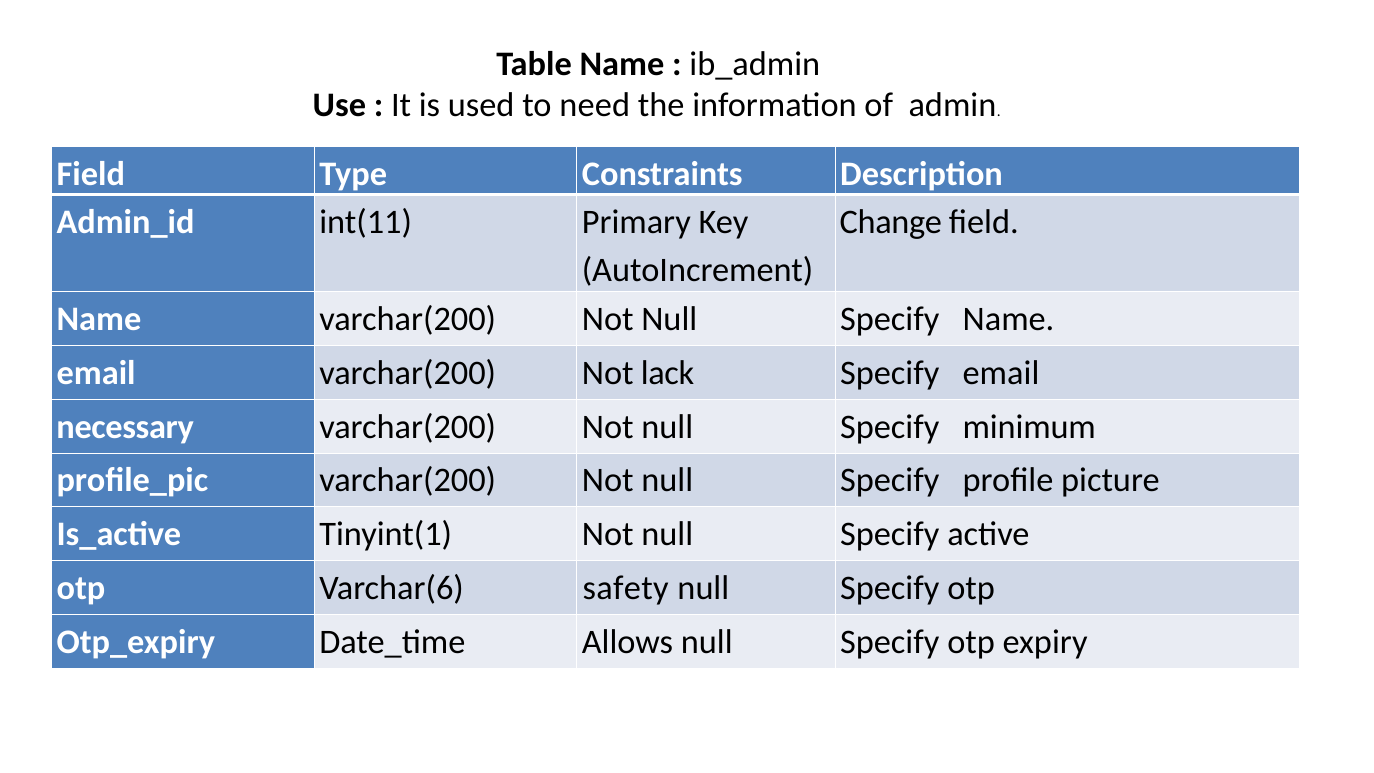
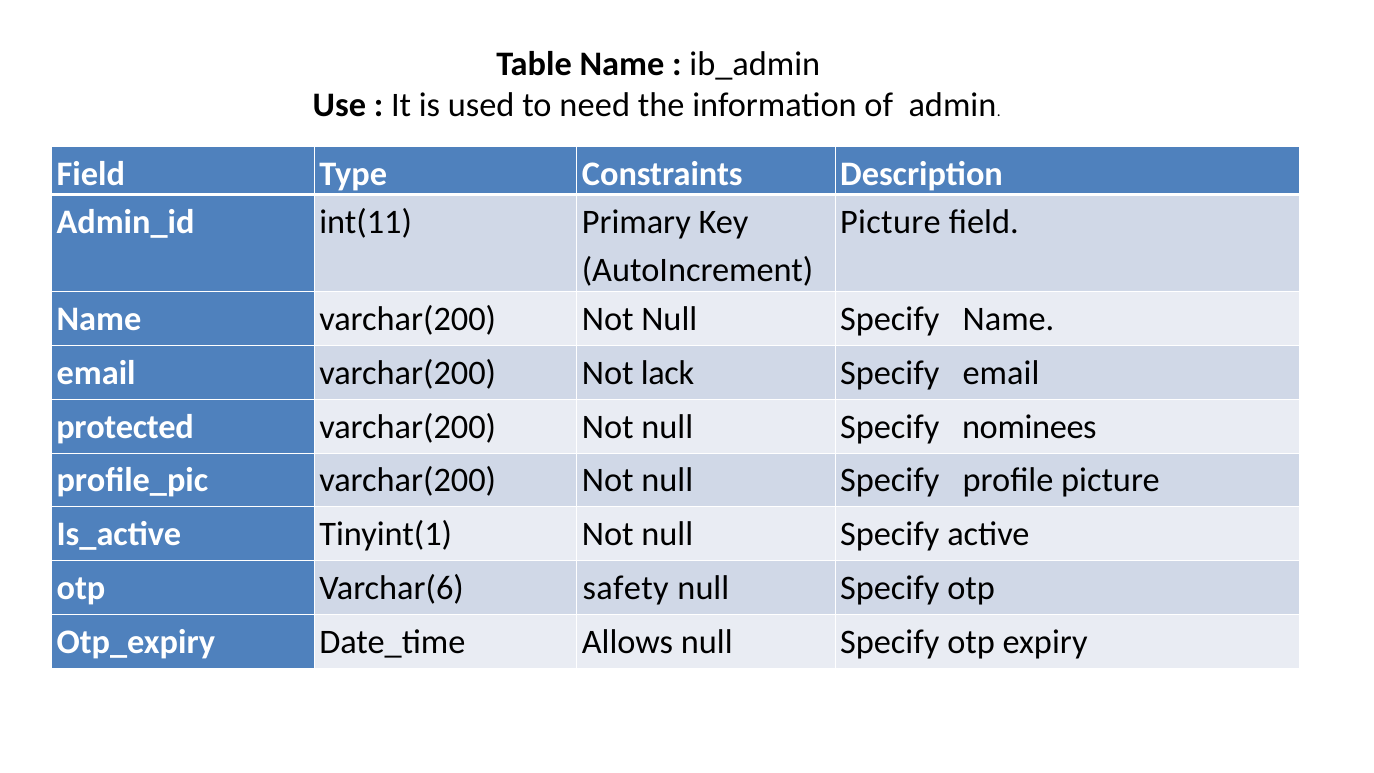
Change: Change -> Picture (890, 222)
necessary: necessary -> protected (125, 427)
minimum: minimum -> nominees (1029, 427)
